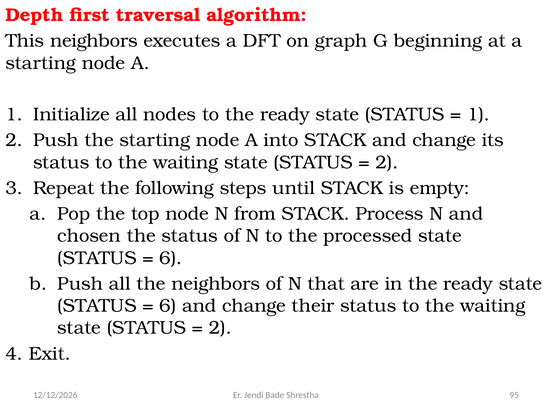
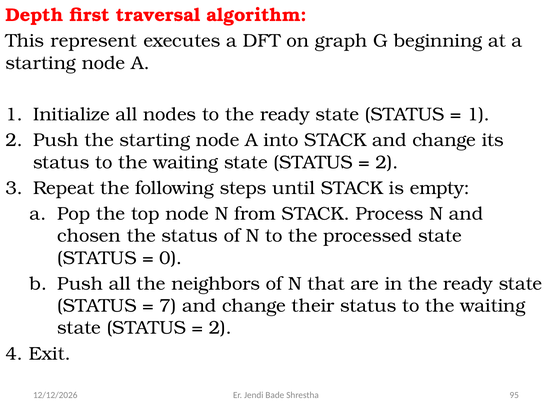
This neighbors: neighbors -> represent (94, 41)
6: 6 -> 0 (171, 258)
6: 6 -> 7 (168, 306)
